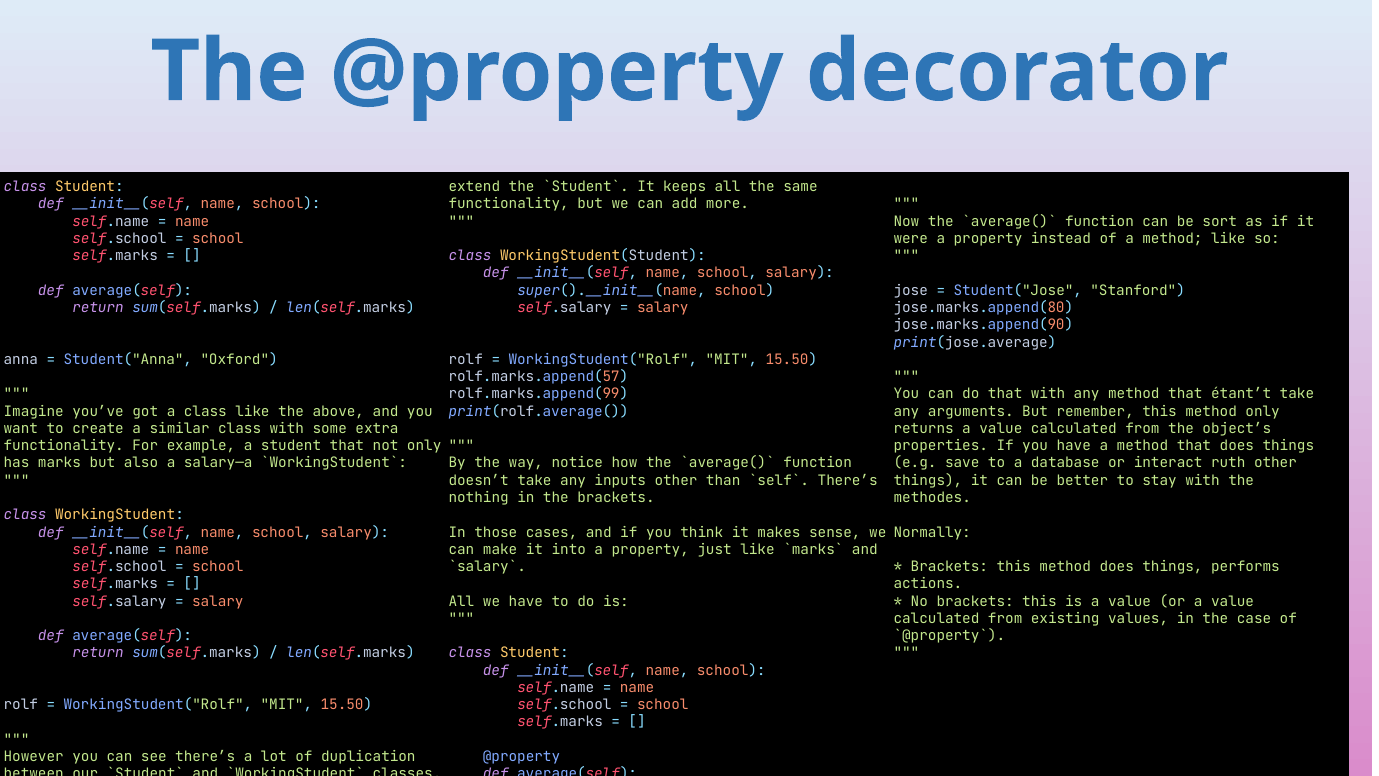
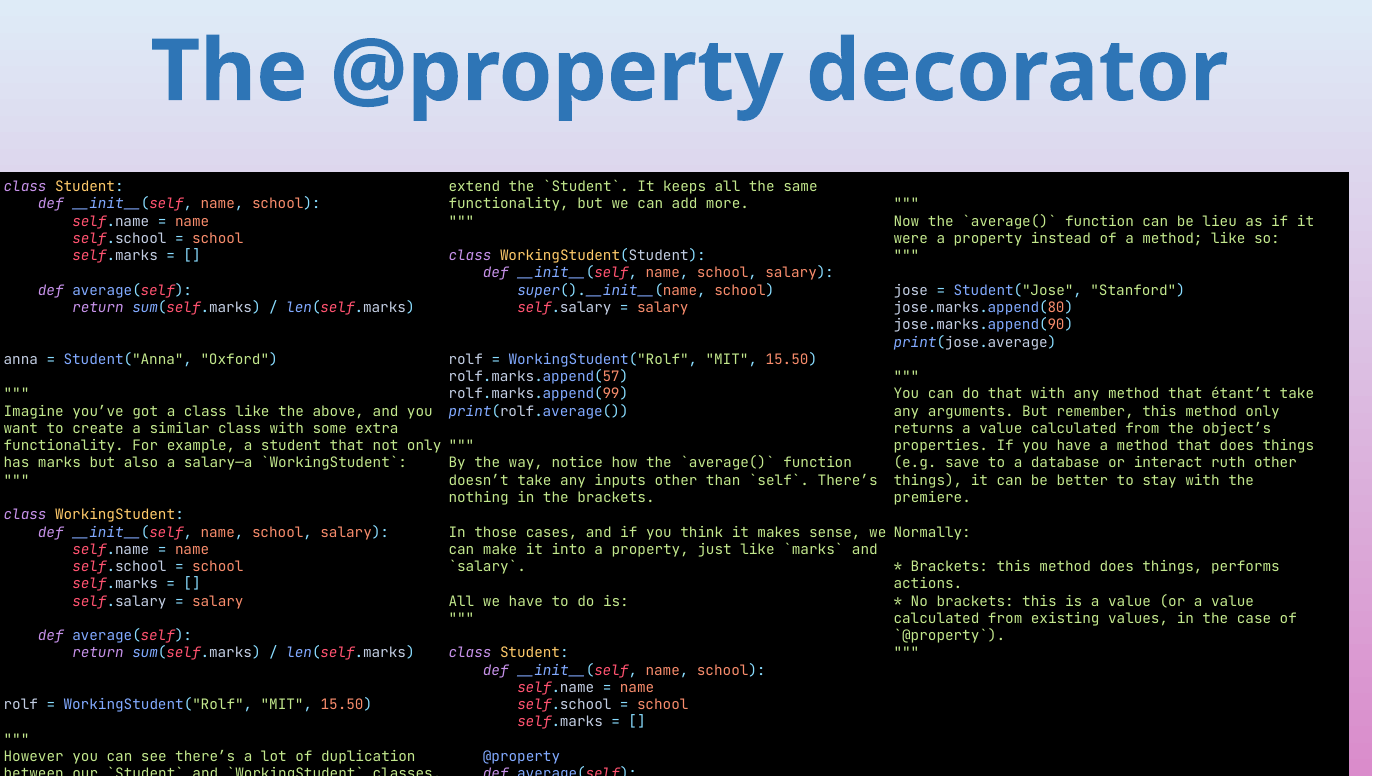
sort: sort -> lieu (1220, 221)
methodes: methodes -> premiere (932, 498)
